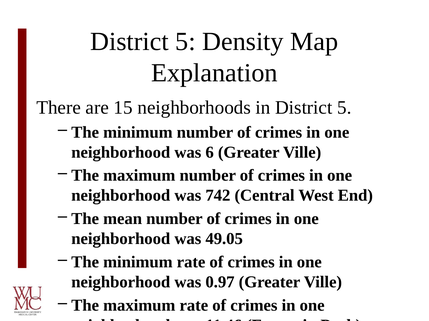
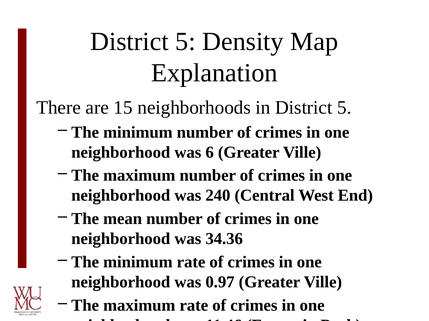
742: 742 -> 240 (218, 196)
49.05: 49.05 -> 34.36 (224, 239)
